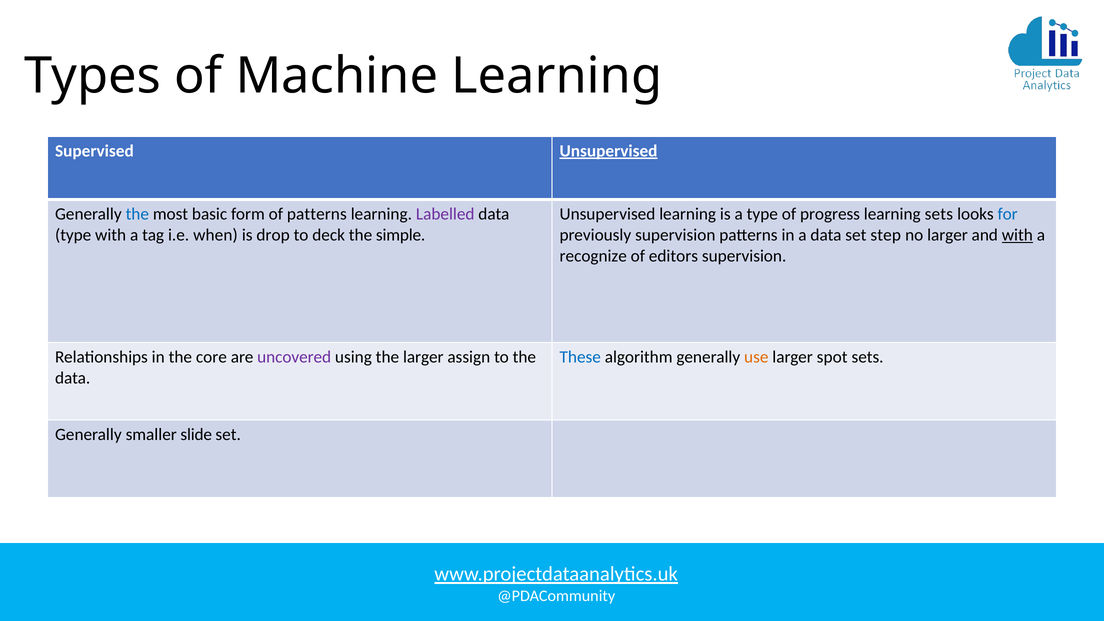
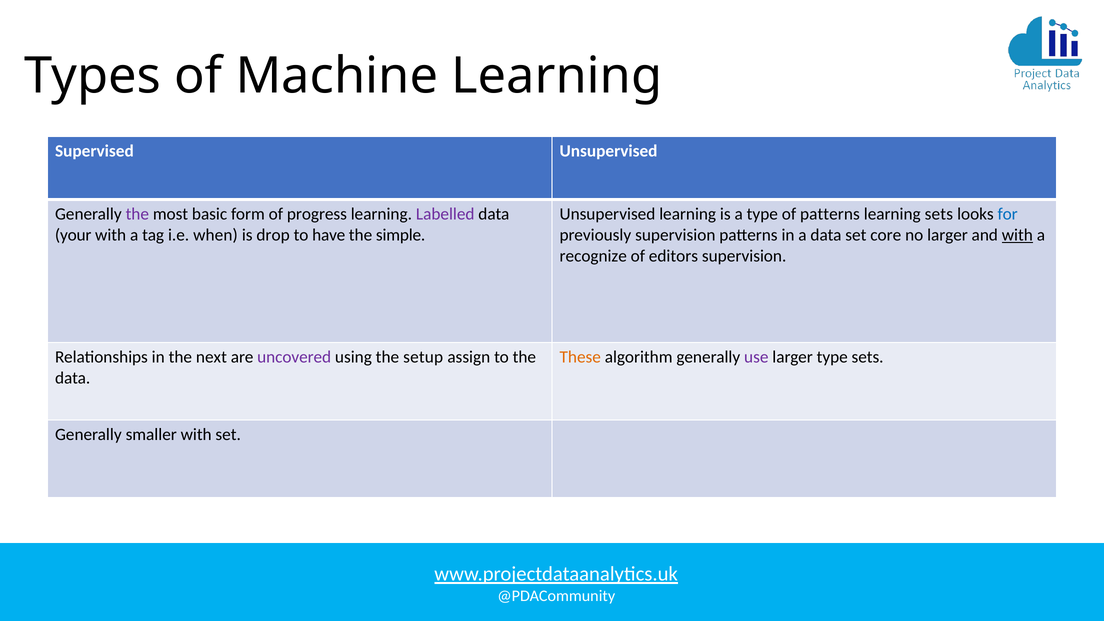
Unsupervised underline: present -> none (609, 151)
the colour: blue -> purple (137, 214)
of patterns: patterns -> progress (317, 214)
of progress: progress -> patterns (830, 214)
type: type -> your (73, 235)
deck: deck -> have (329, 235)
step: step -> core (886, 235)
core: core -> next (211, 357)
the larger: larger -> setup (423, 357)
These colour: blue -> orange (580, 357)
use colour: orange -> purple (756, 357)
larger spot: spot -> type (832, 357)
smaller slide: slide -> with (196, 435)
